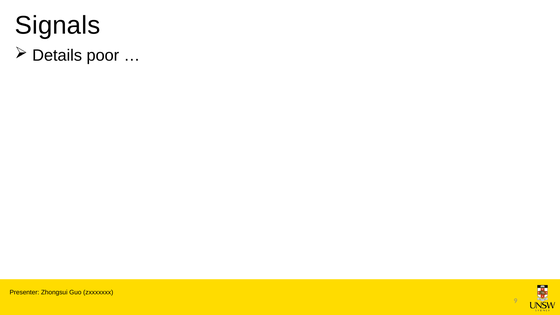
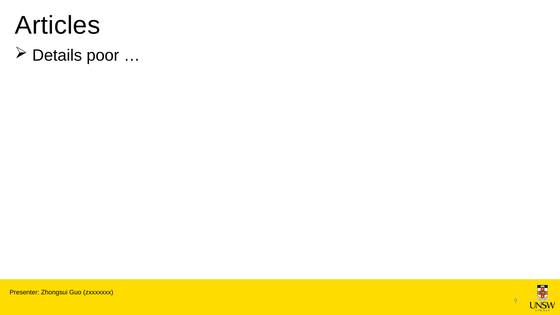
Signals: Signals -> Articles (58, 25)
